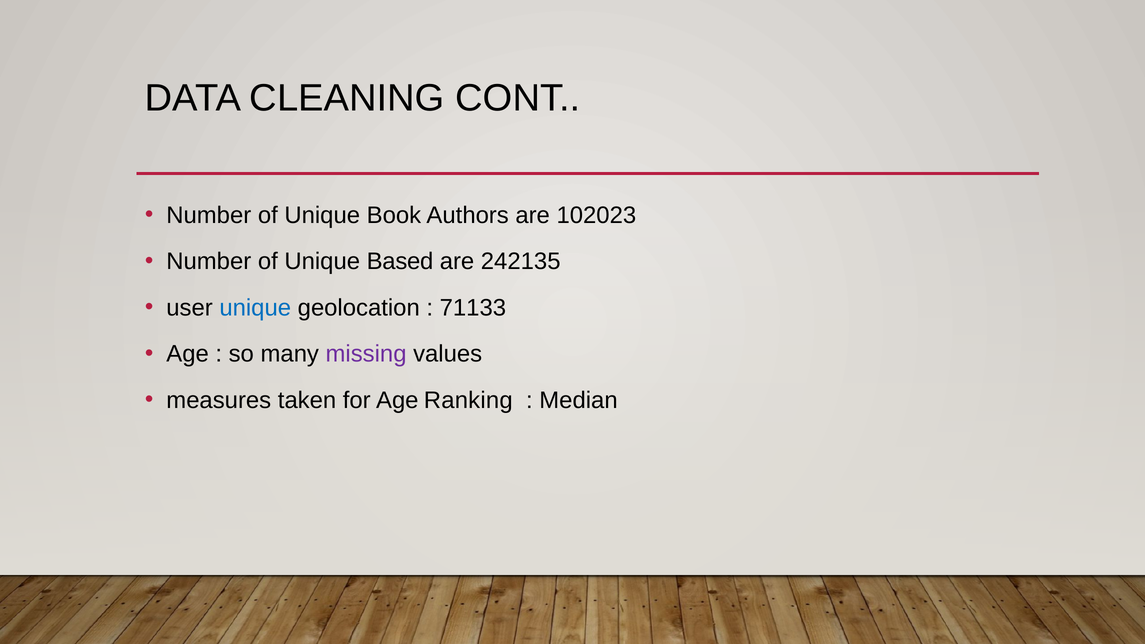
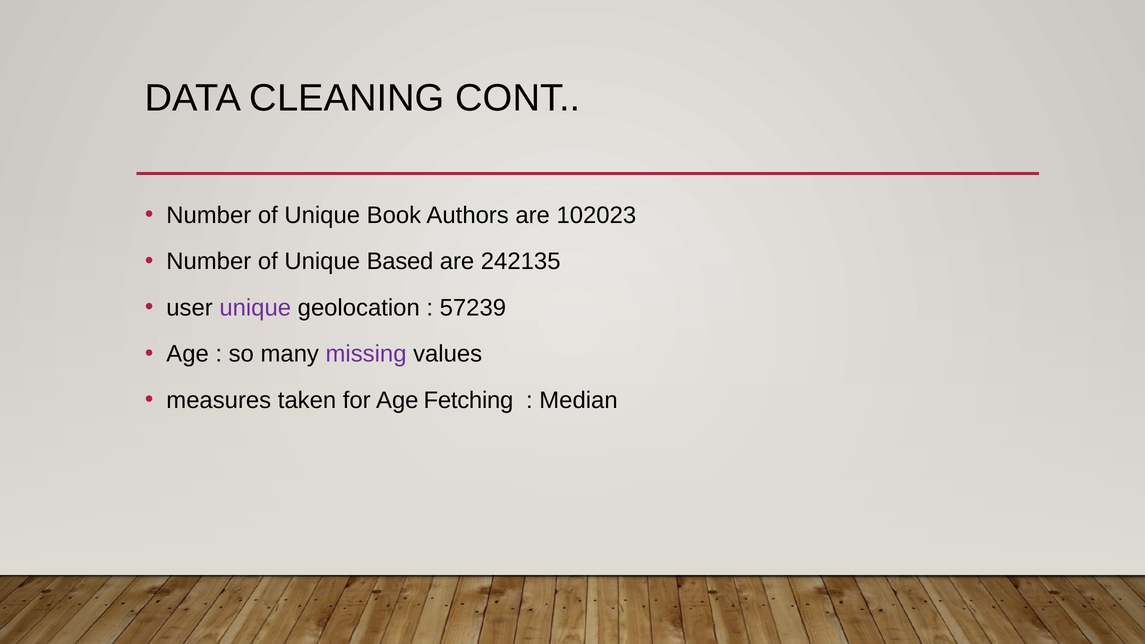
unique colour: blue -> purple (255, 308)
71133: 71133 -> 57239 (473, 308)
Ranking: Ranking -> Fetching (468, 400)
